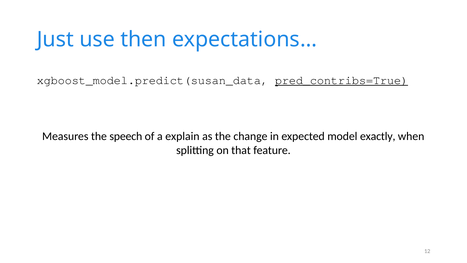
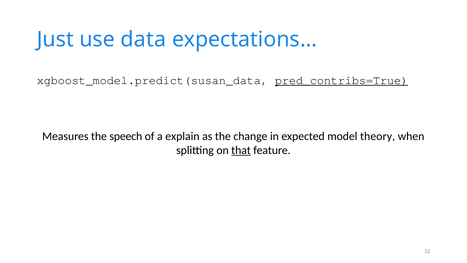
then: then -> data (143, 39)
exactly: exactly -> theory (378, 136)
that underline: none -> present (241, 150)
